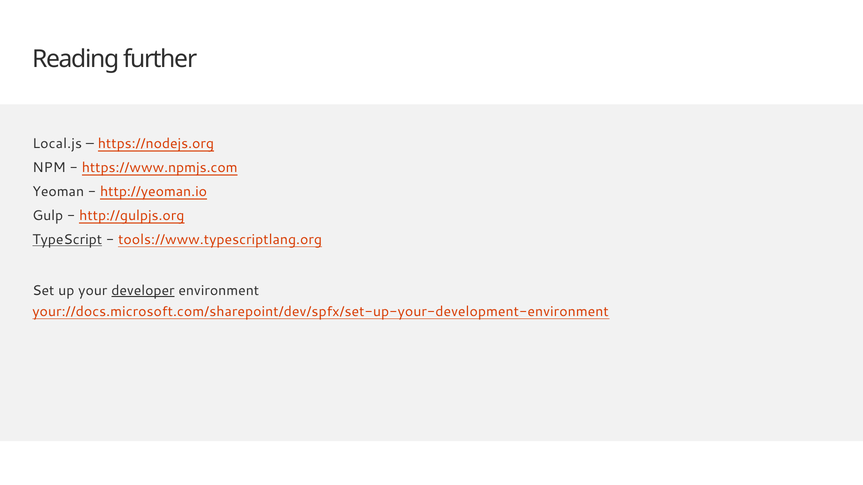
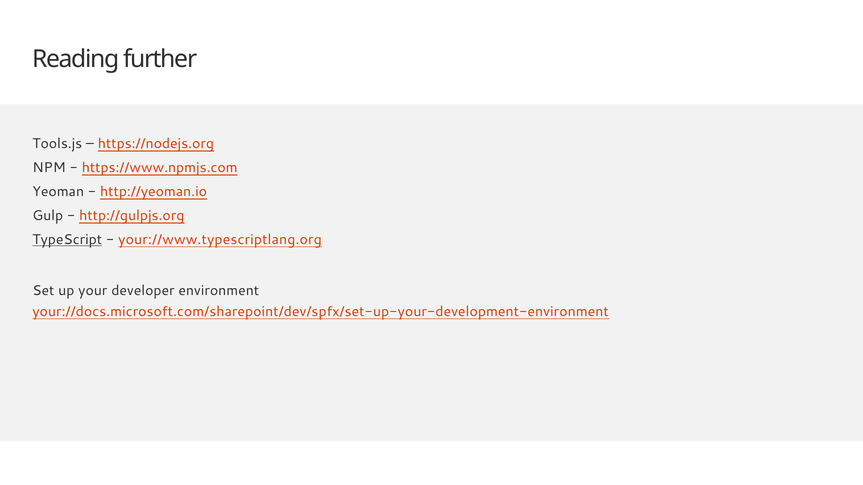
Local.js: Local.js -> Tools.js (57, 144)
tools://www.typescriptlang.org: tools://www.typescriptlang.org -> your://www.typescriptlang.org (220, 240)
developer underline: present -> none (143, 291)
